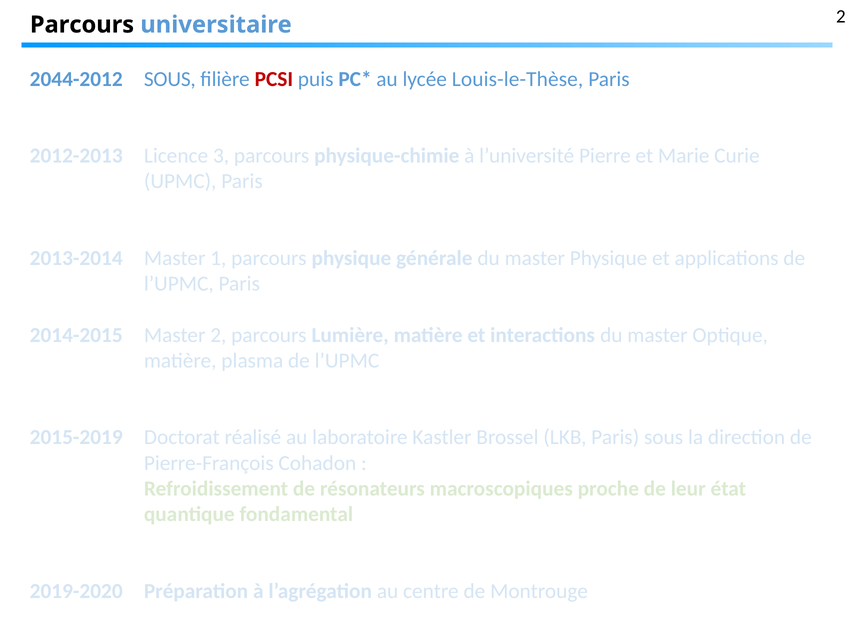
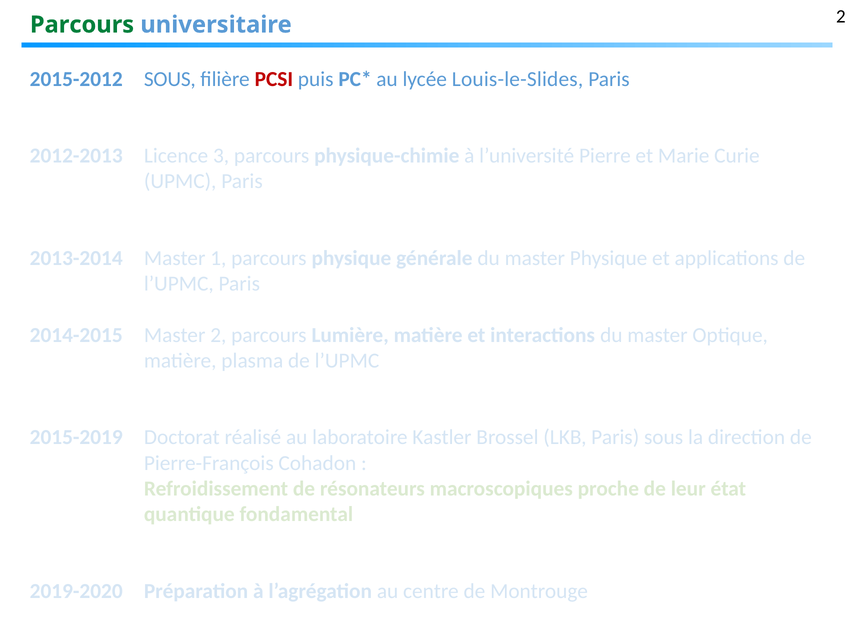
Parcours colour: black -> green (82, 25)
2044-2012: 2044-2012 -> 2015-2012 (76, 79)
Louis-le-Thèse: Louis-le-Thèse -> Louis-le-Slides (518, 79)
